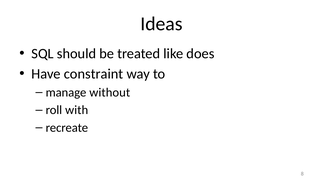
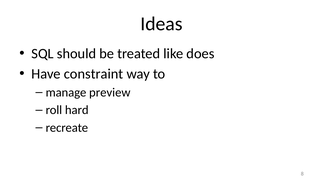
without: without -> preview (110, 92)
with: with -> hard (77, 110)
